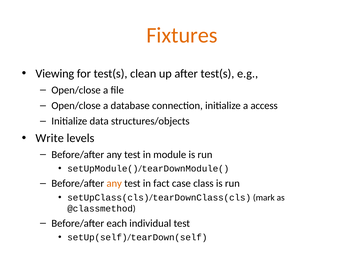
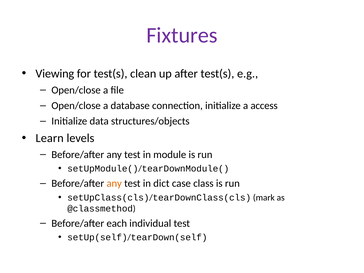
Fixtures colour: orange -> purple (182, 35)
Write: Write -> Learn (50, 138)
fact: fact -> dict (161, 183)
